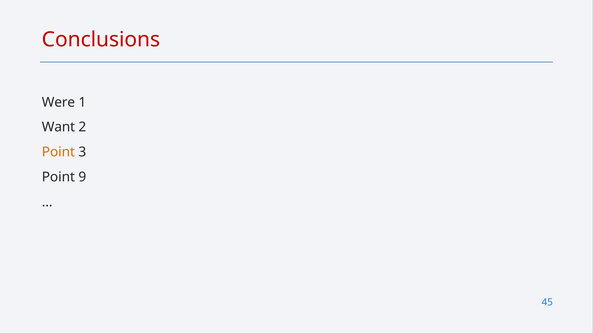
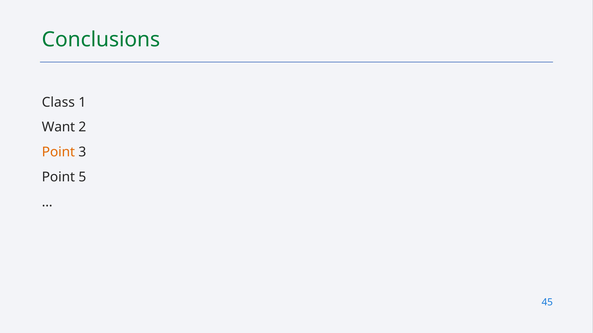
Conclusions colour: red -> green (101, 40)
Were: Were -> Class (58, 102)
9: 9 -> 5 (82, 177)
